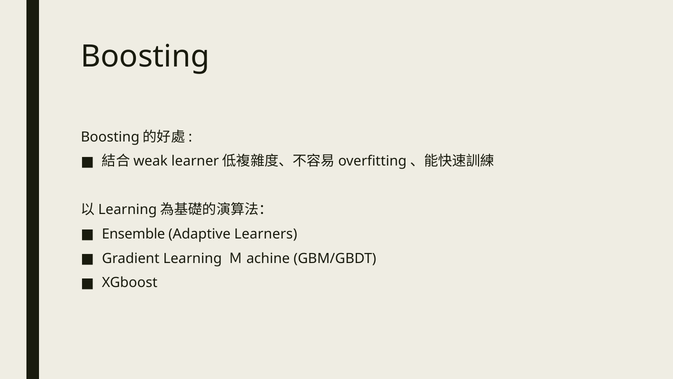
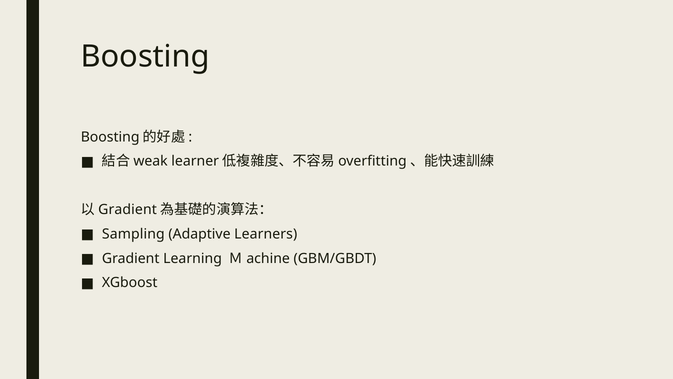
Learning: Learning -> Gradient (128, 210)
Ensemble: Ensemble -> Sampling (133, 234)
